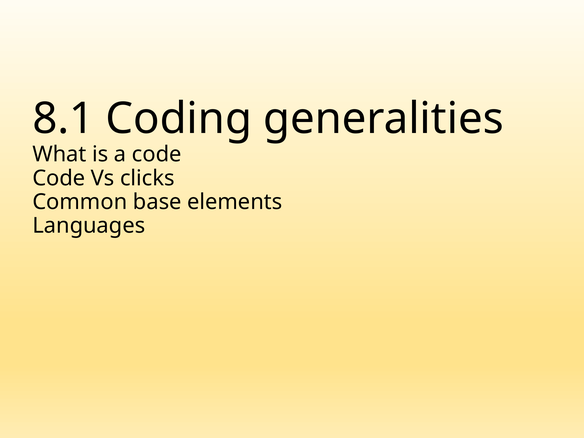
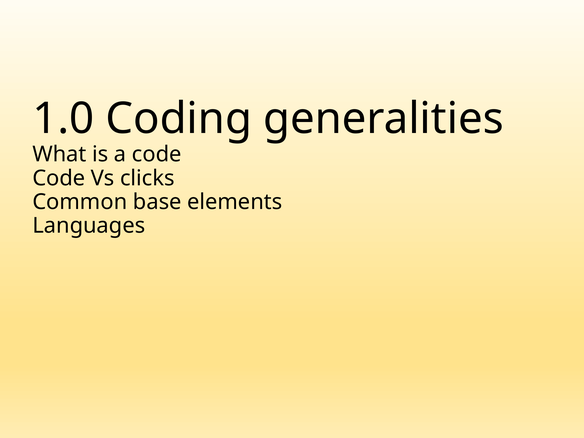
8.1: 8.1 -> 1.0 (63, 119)
